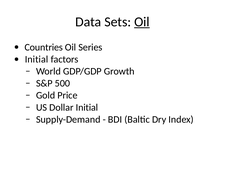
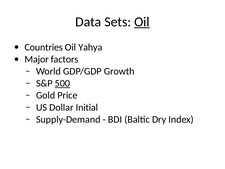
Series: Series -> Yahya (90, 47)
Initial: Initial -> Major (37, 59)
500 underline: none -> present (62, 83)
